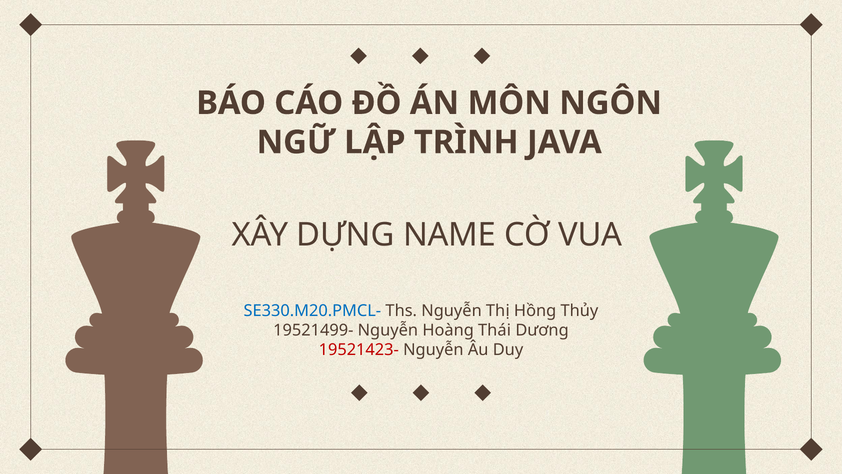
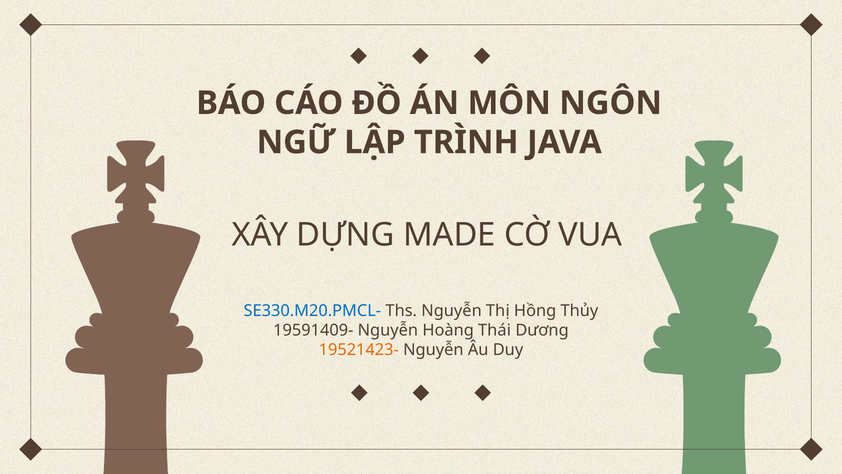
NAME: NAME -> MADE (449, 235)
19521499-: 19521499- -> 19591409- (313, 330)
19521423- colour: red -> orange (359, 350)
